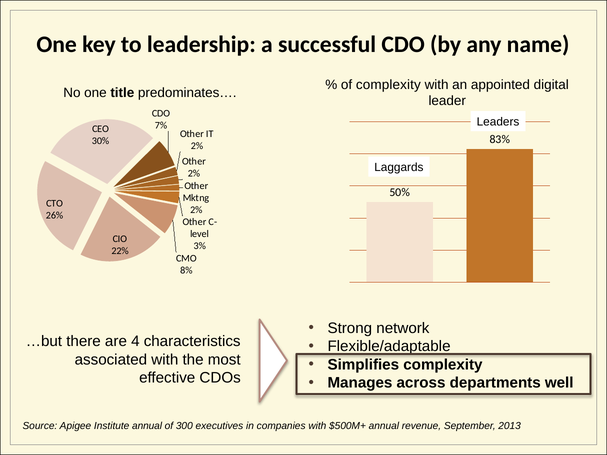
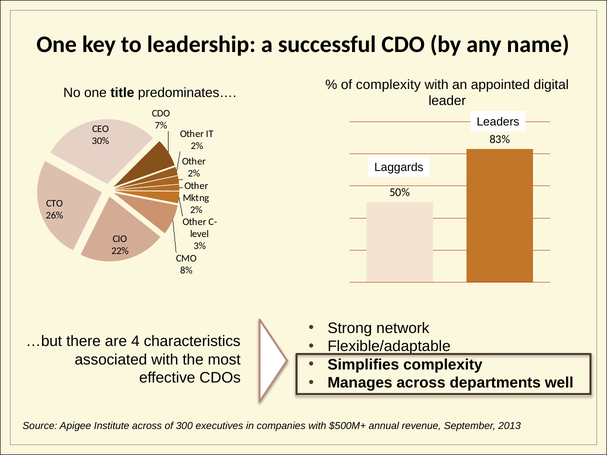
Institute annual: annual -> across (147, 426)
